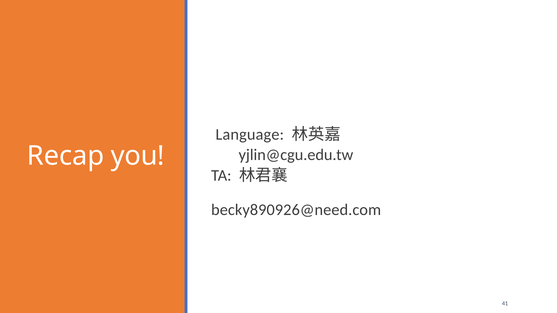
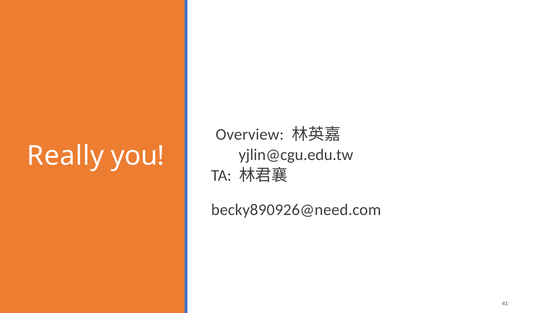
Language: Language -> Overview (250, 134)
Recap: Recap -> Really (65, 156)
